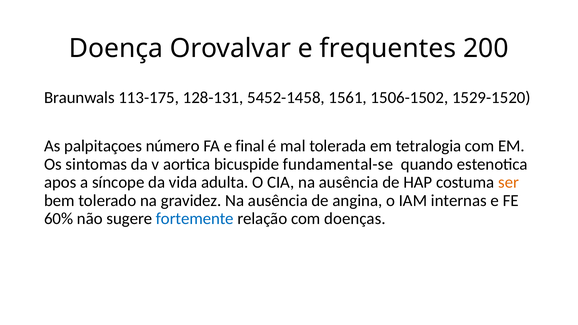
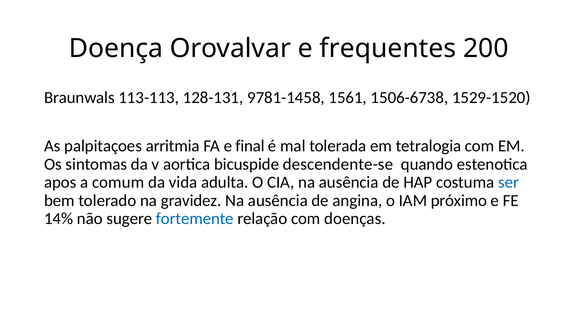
113-175: 113-175 -> 113-113 (149, 98)
5452-1458: 5452-1458 -> 9781-1458 (286, 98)
1506-1502: 1506-1502 -> 1506-6738 (409, 98)
número: número -> arritmia (173, 146)
fundamental-se: fundamental-se -> descendente-se (338, 164)
síncope: síncope -> comum (118, 182)
ser colour: orange -> blue (509, 182)
internas: internas -> próximo (459, 201)
60%: 60% -> 14% (59, 219)
